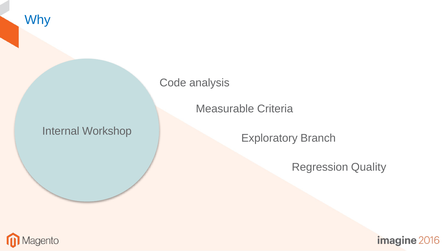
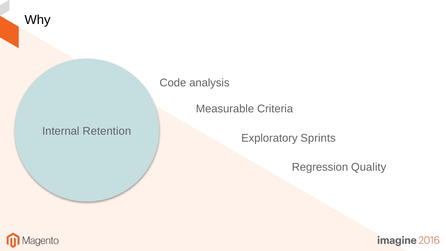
Why colour: blue -> black (38, 20)
Workshop: Workshop -> Retention (107, 131)
Branch: Branch -> Sprints (318, 138)
